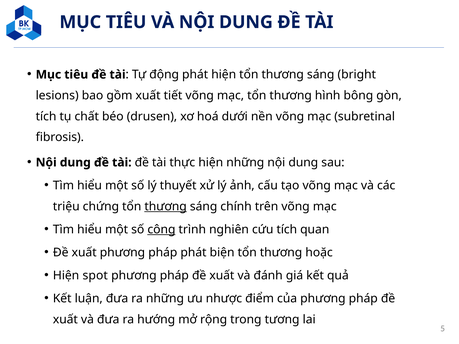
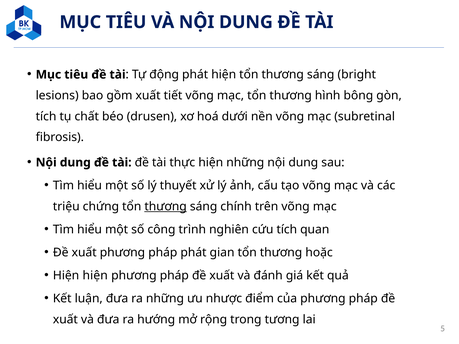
công underline: present -> none (161, 230)
biện: biện -> gian (222, 253)
Hiện spot: spot -> hiện (95, 276)
